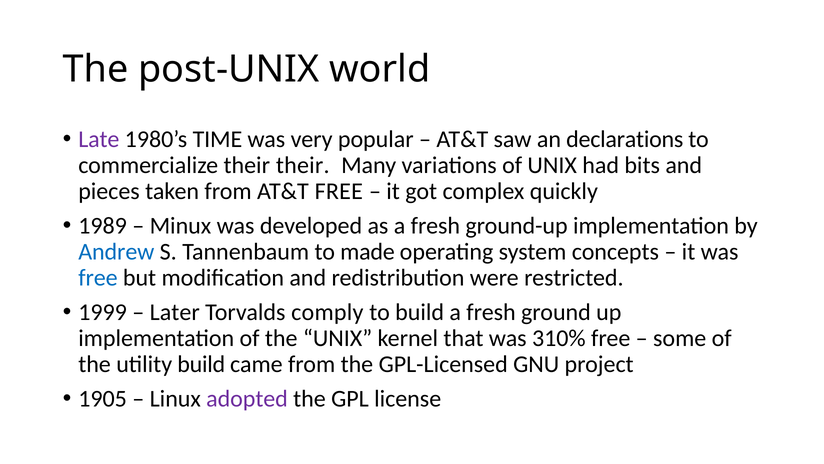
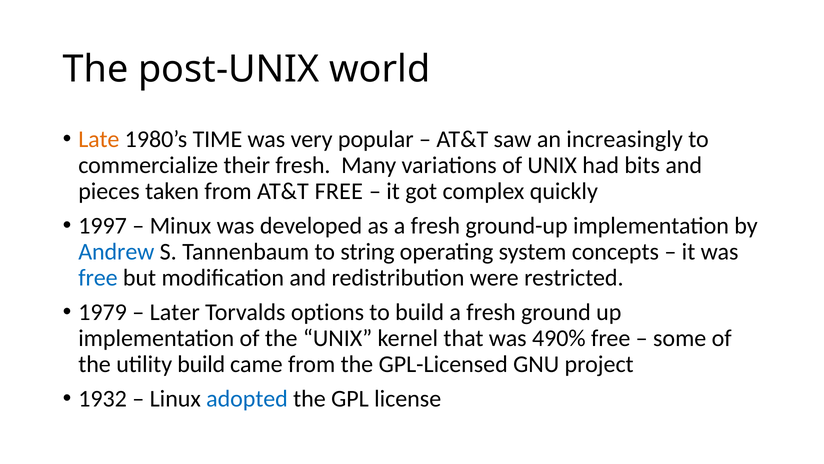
Late colour: purple -> orange (99, 139)
declarations: declarations -> increasingly (625, 139)
their their: their -> fresh (303, 165)
1989: 1989 -> 1997 (103, 226)
made: made -> string (367, 252)
1999: 1999 -> 1979 (103, 312)
comply: comply -> options (327, 312)
310%: 310% -> 490% (559, 338)
1905: 1905 -> 1932 (103, 398)
adopted colour: purple -> blue (247, 398)
